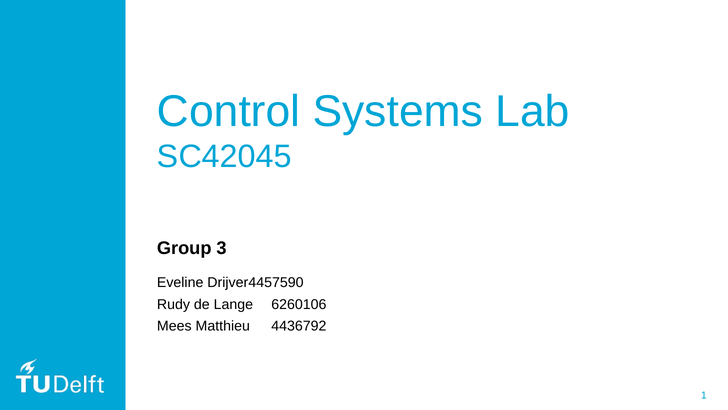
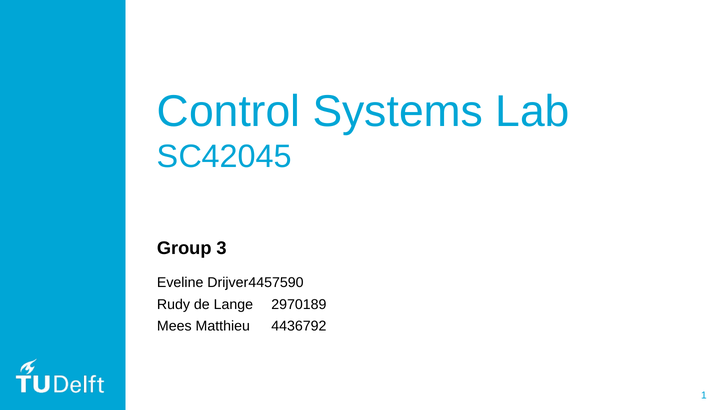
6260106: 6260106 -> 2970189 (299, 304)
